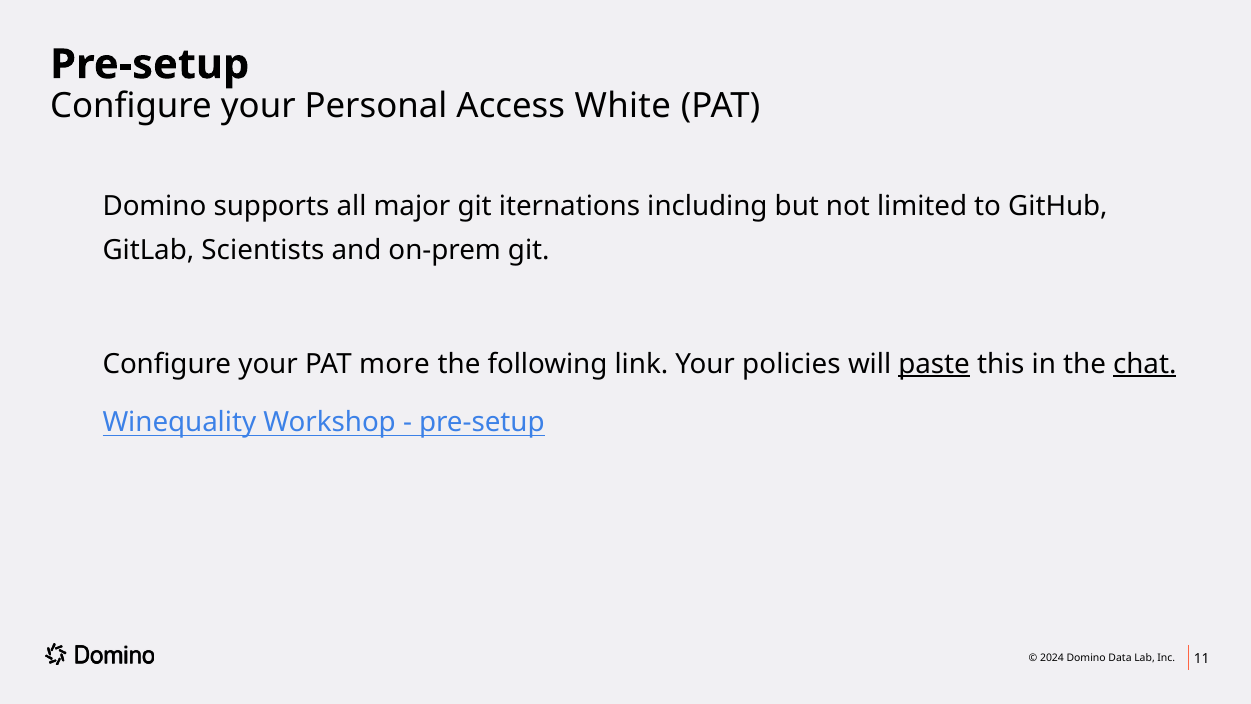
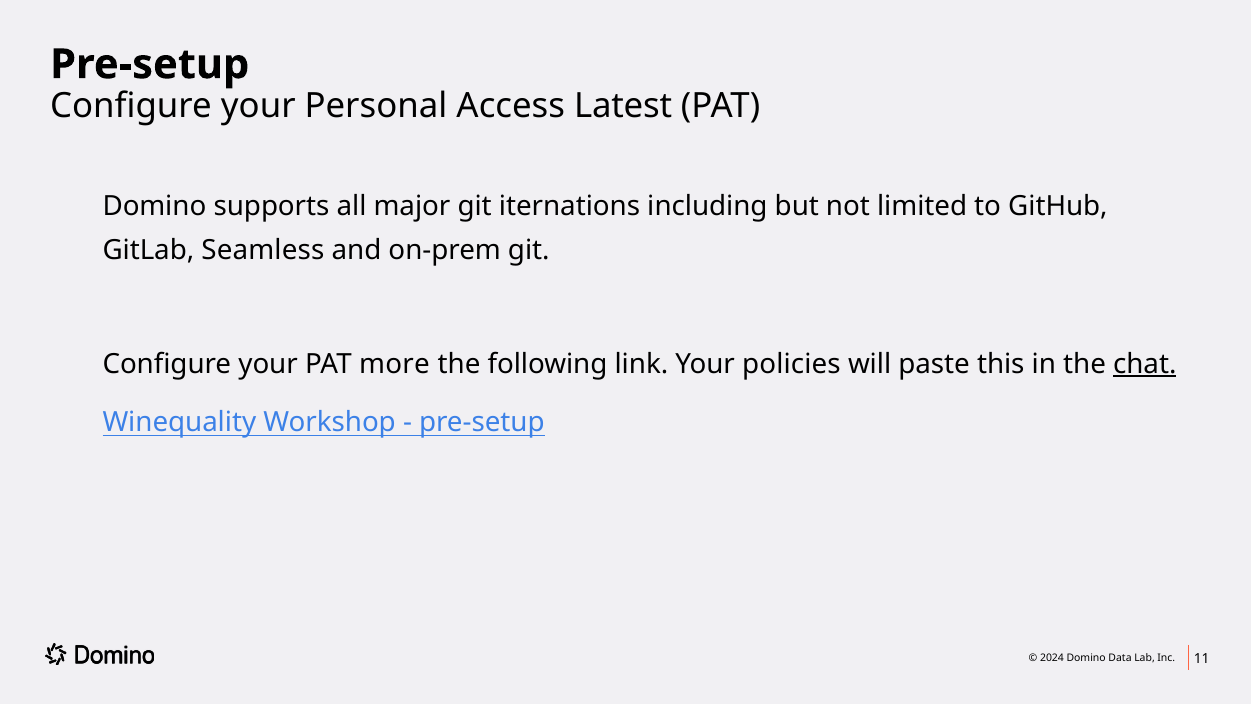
White: White -> Latest (623, 106)
Scientists: Scientists -> Seamless (263, 250)
paste underline: present -> none (934, 364)
